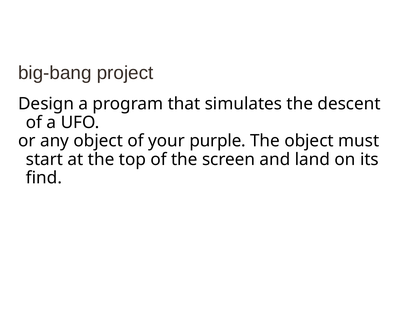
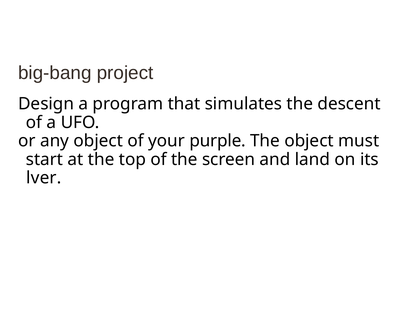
find: find -> lver (44, 178)
